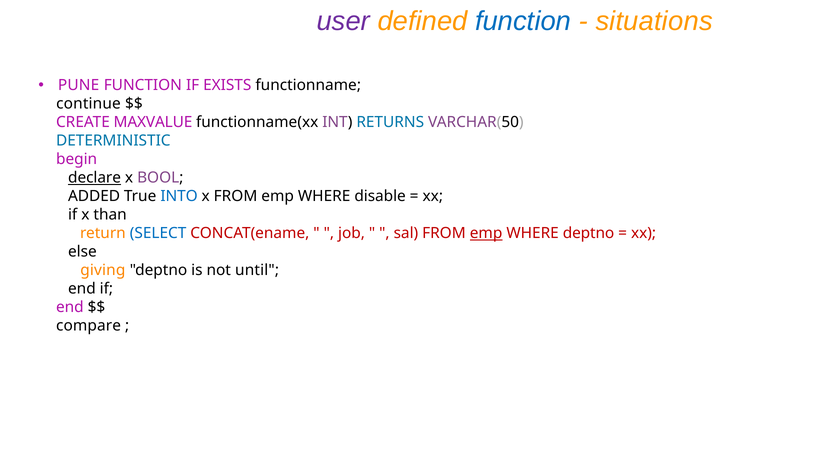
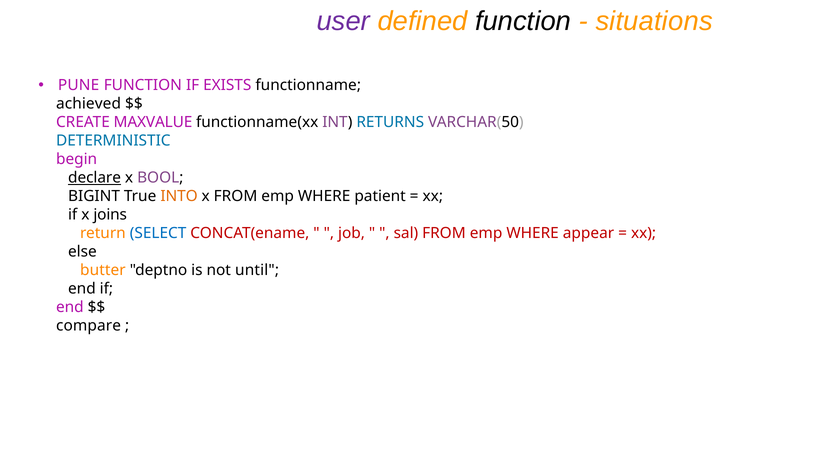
function colour: blue -> black (523, 21)
continue: continue -> achieved (89, 104)
ADDED: ADDED -> BIGINT (94, 196)
INTO colour: blue -> orange (179, 196)
disable: disable -> patient (380, 196)
than: than -> joins (110, 215)
emp underline: present -> none (486, 233)
WHERE deptno: deptno -> appear (588, 233)
giving: giving -> butter (103, 270)
